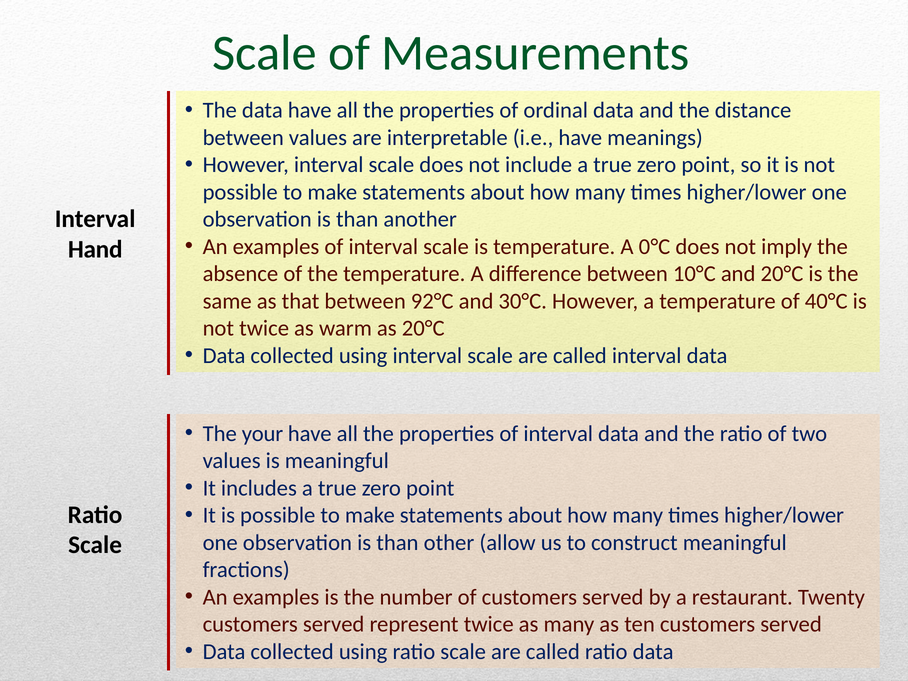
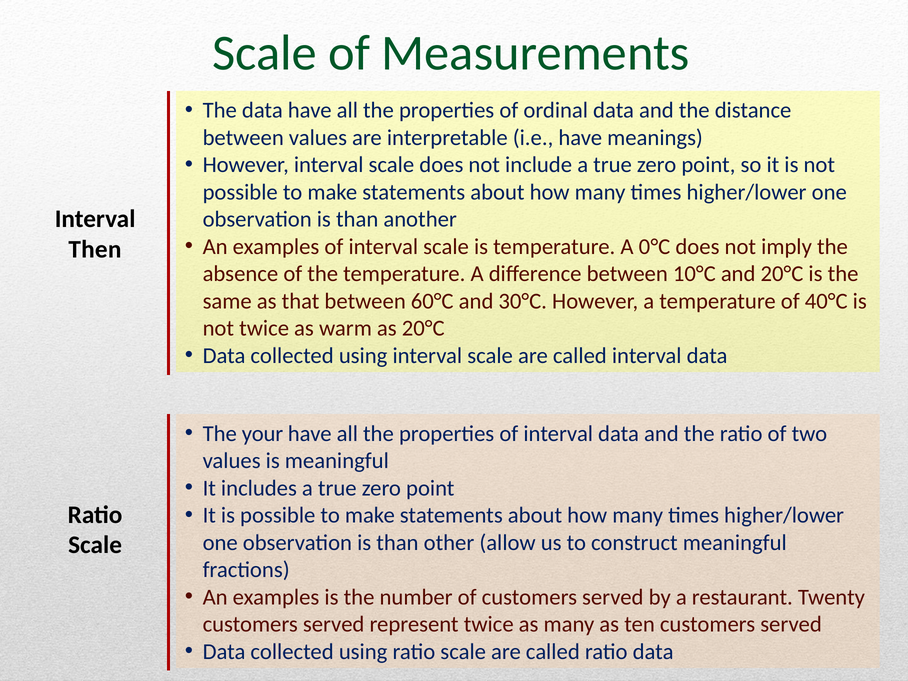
Hand: Hand -> Then (95, 249)
92°C: 92°C -> 60°C (432, 301)
